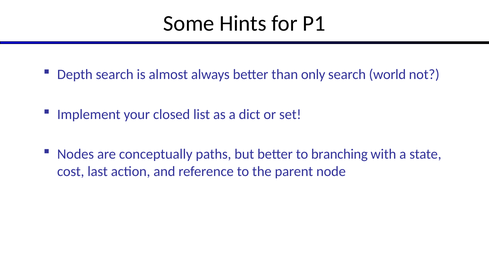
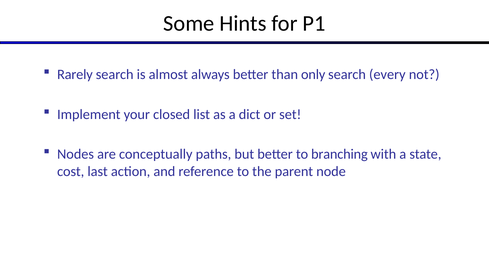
Depth: Depth -> Rarely (75, 74)
world: world -> every (387, 74)
